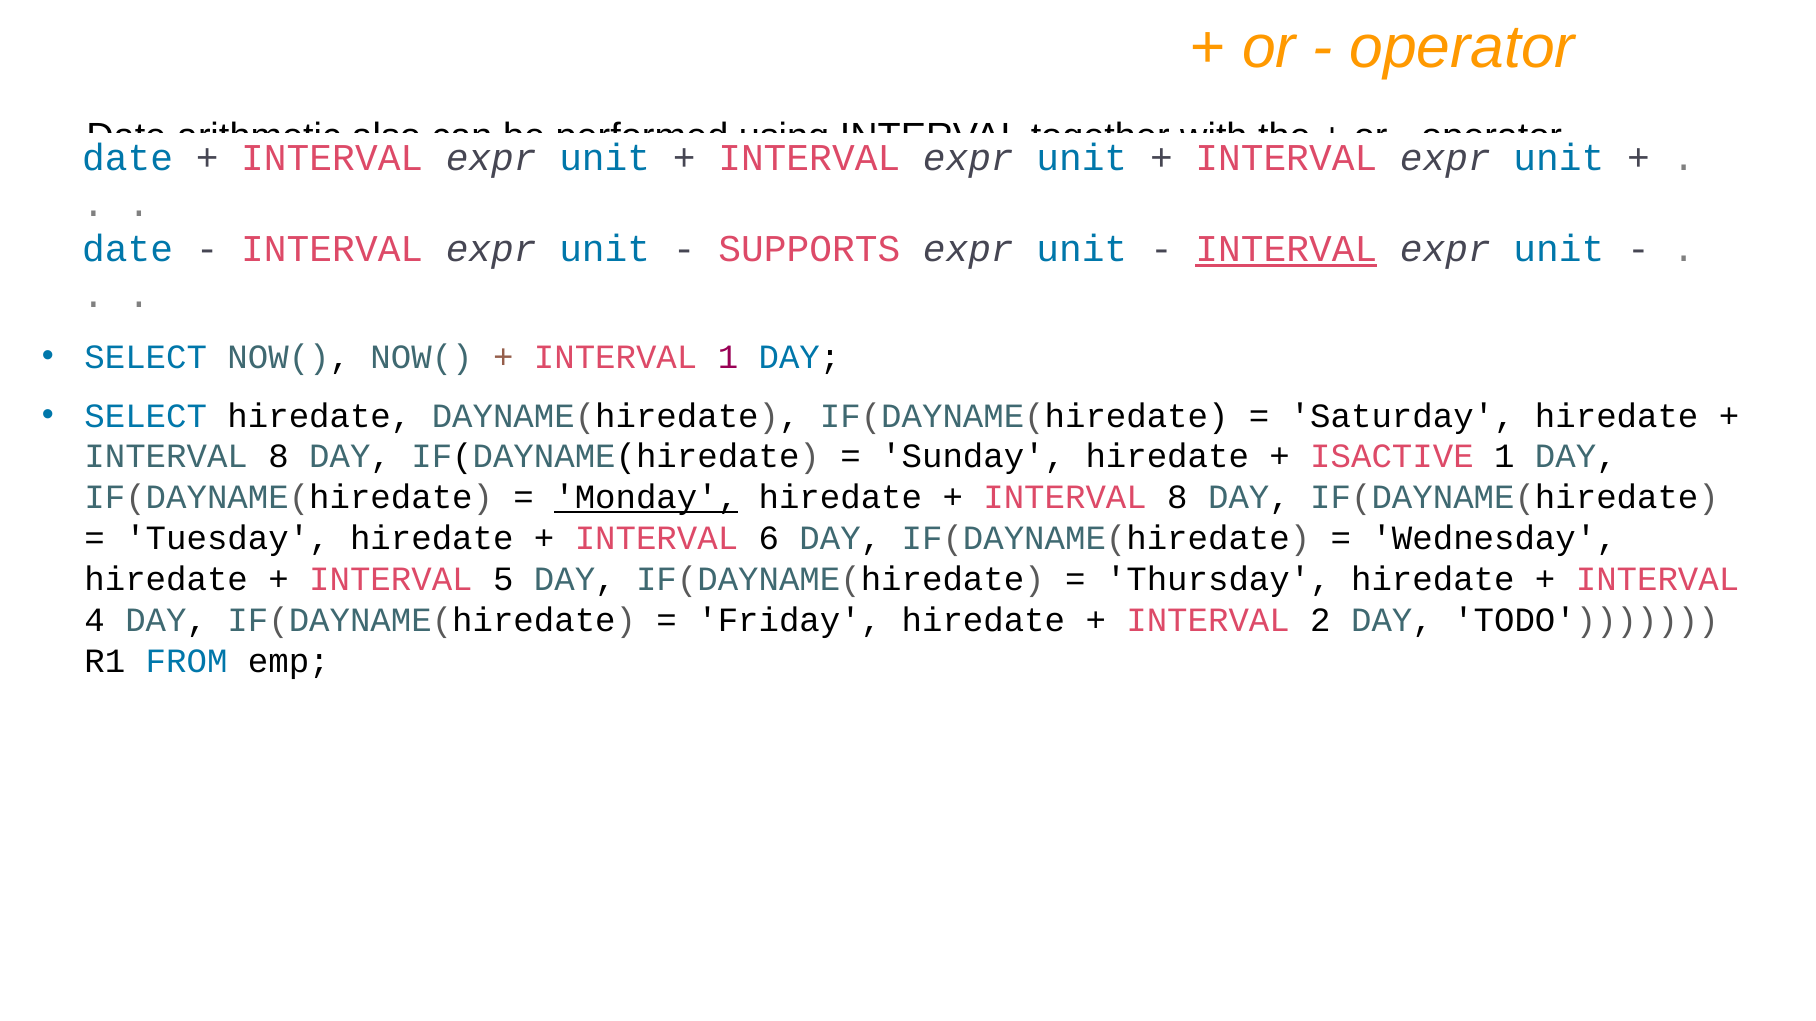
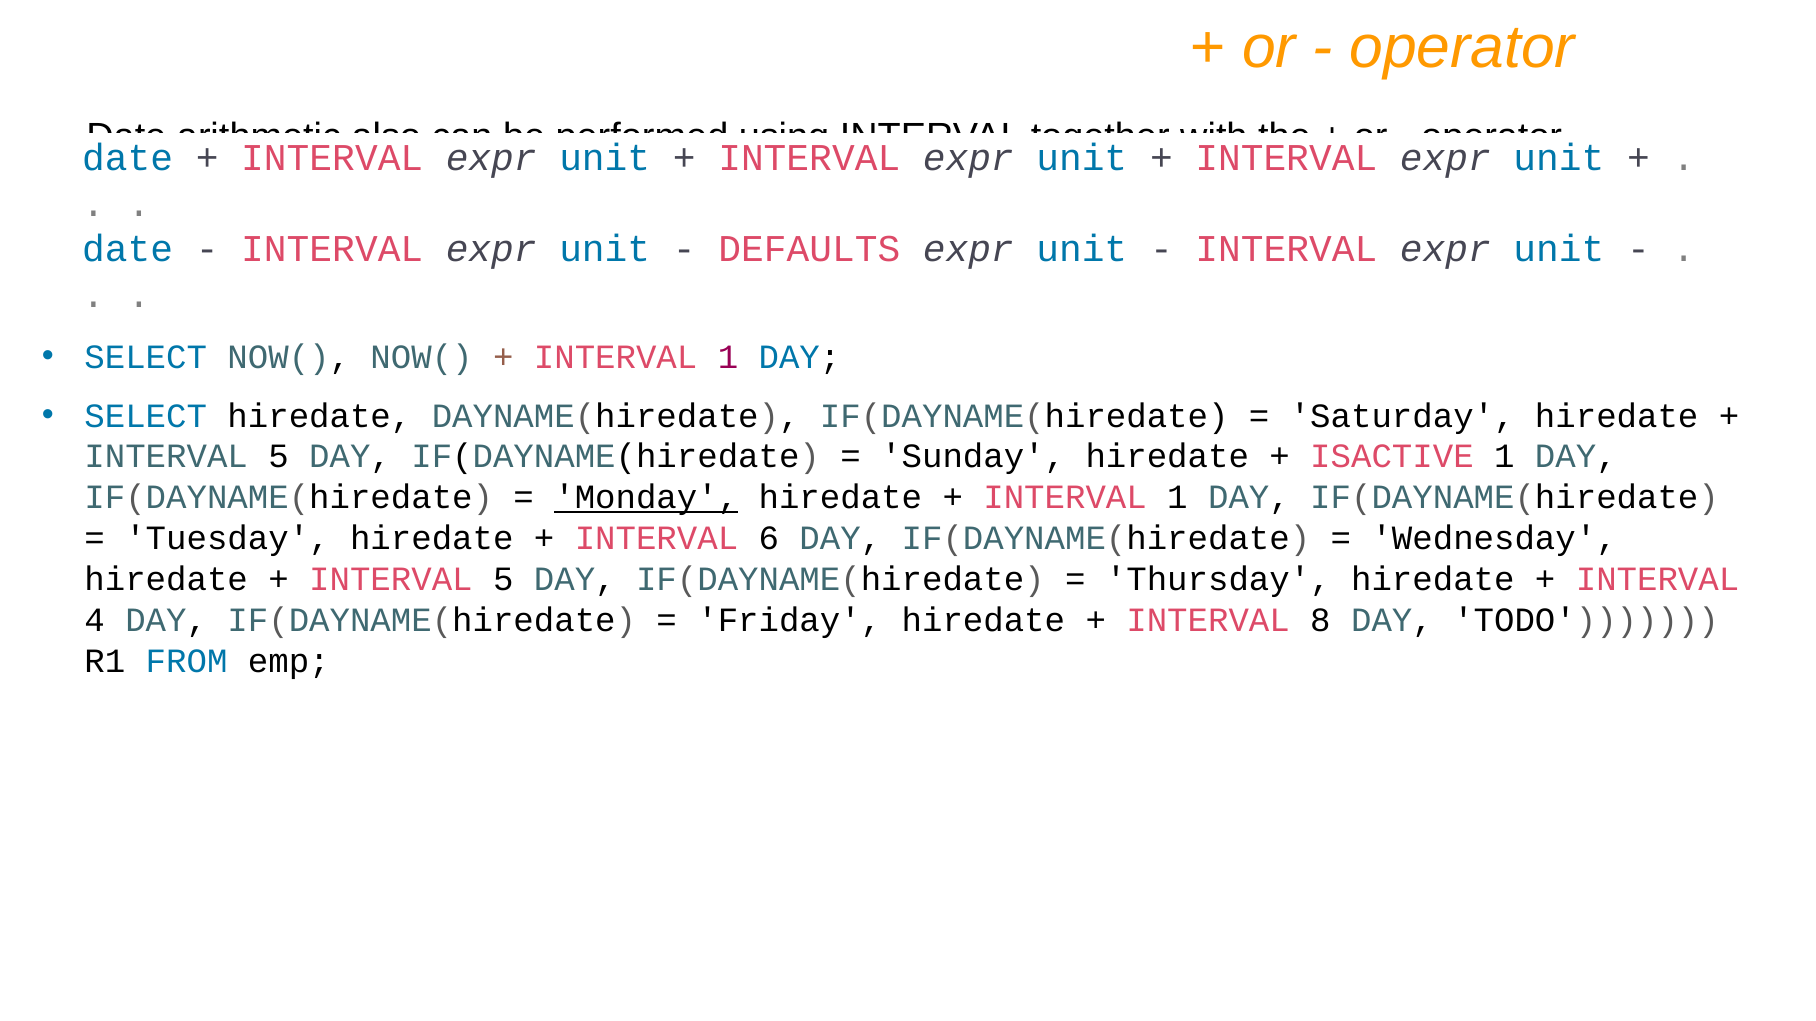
SUPPORTS: SUPPORTS -> DEFAULTS (809, 249)
INTERVAL underline: present -> none (1286, 249)
8: 8 -> 5 (279, 457)
8: 8 -> 1 (1177, 498)
2: 2 -> 8 (1320, 620)
